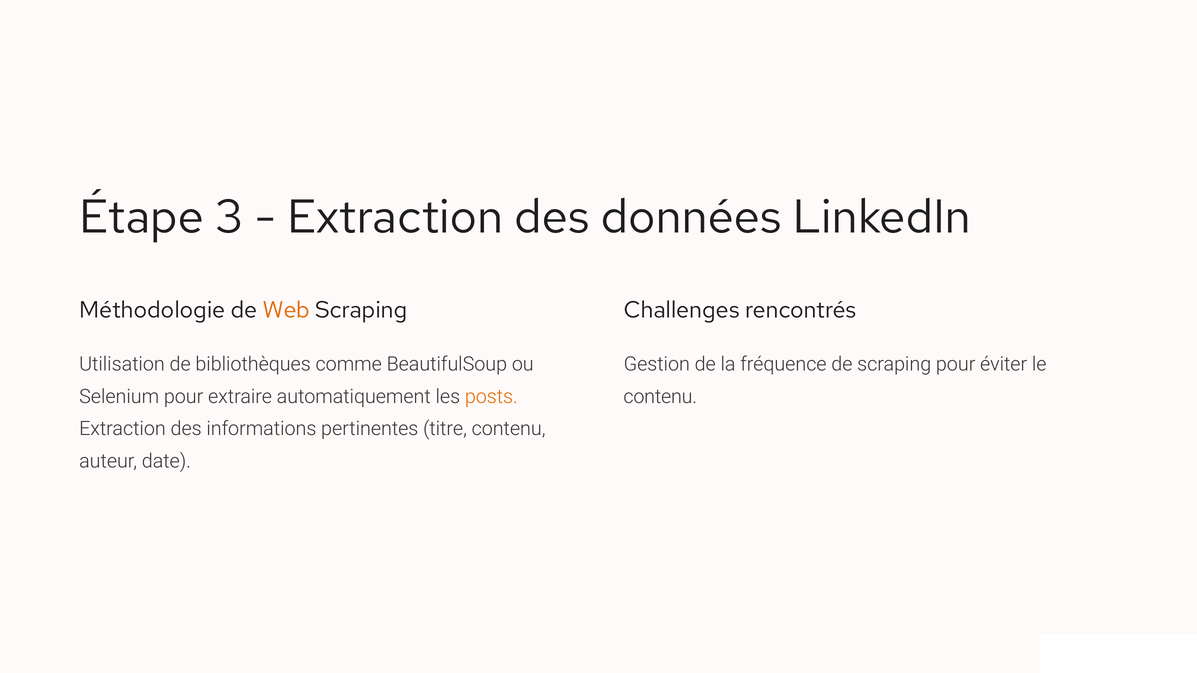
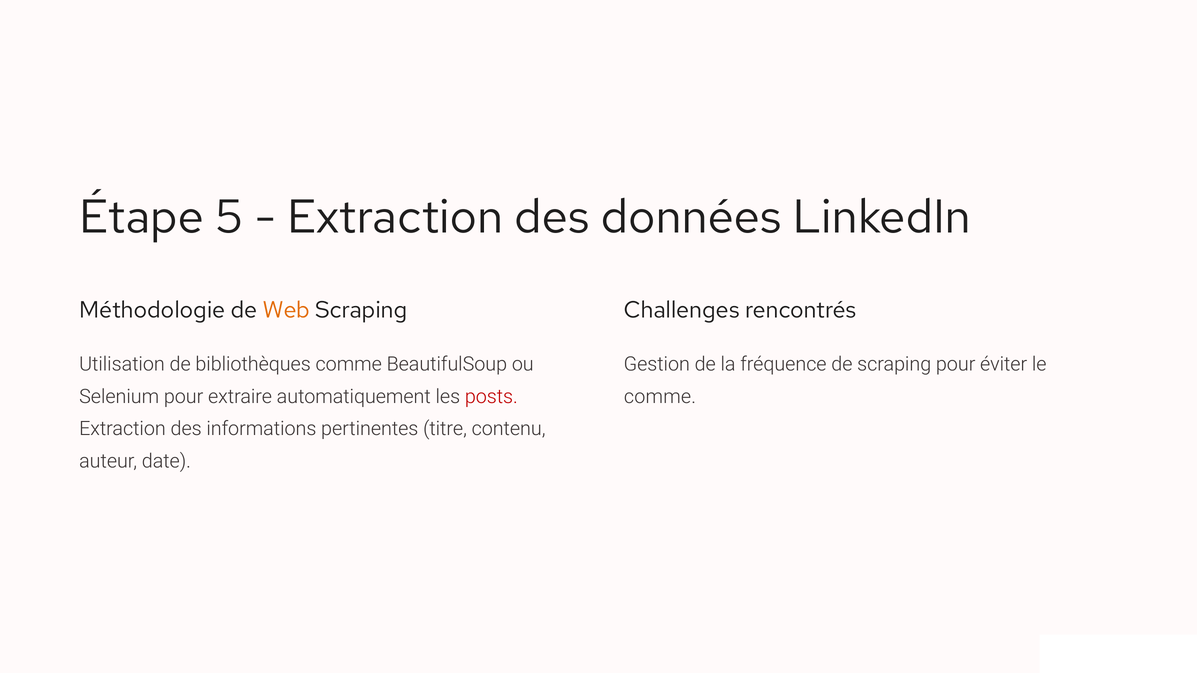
3: 3 -> 5 (229, 217)
posts colour: orange -> red (491, 397)
contenu: contenu -> comme (660, 397)
